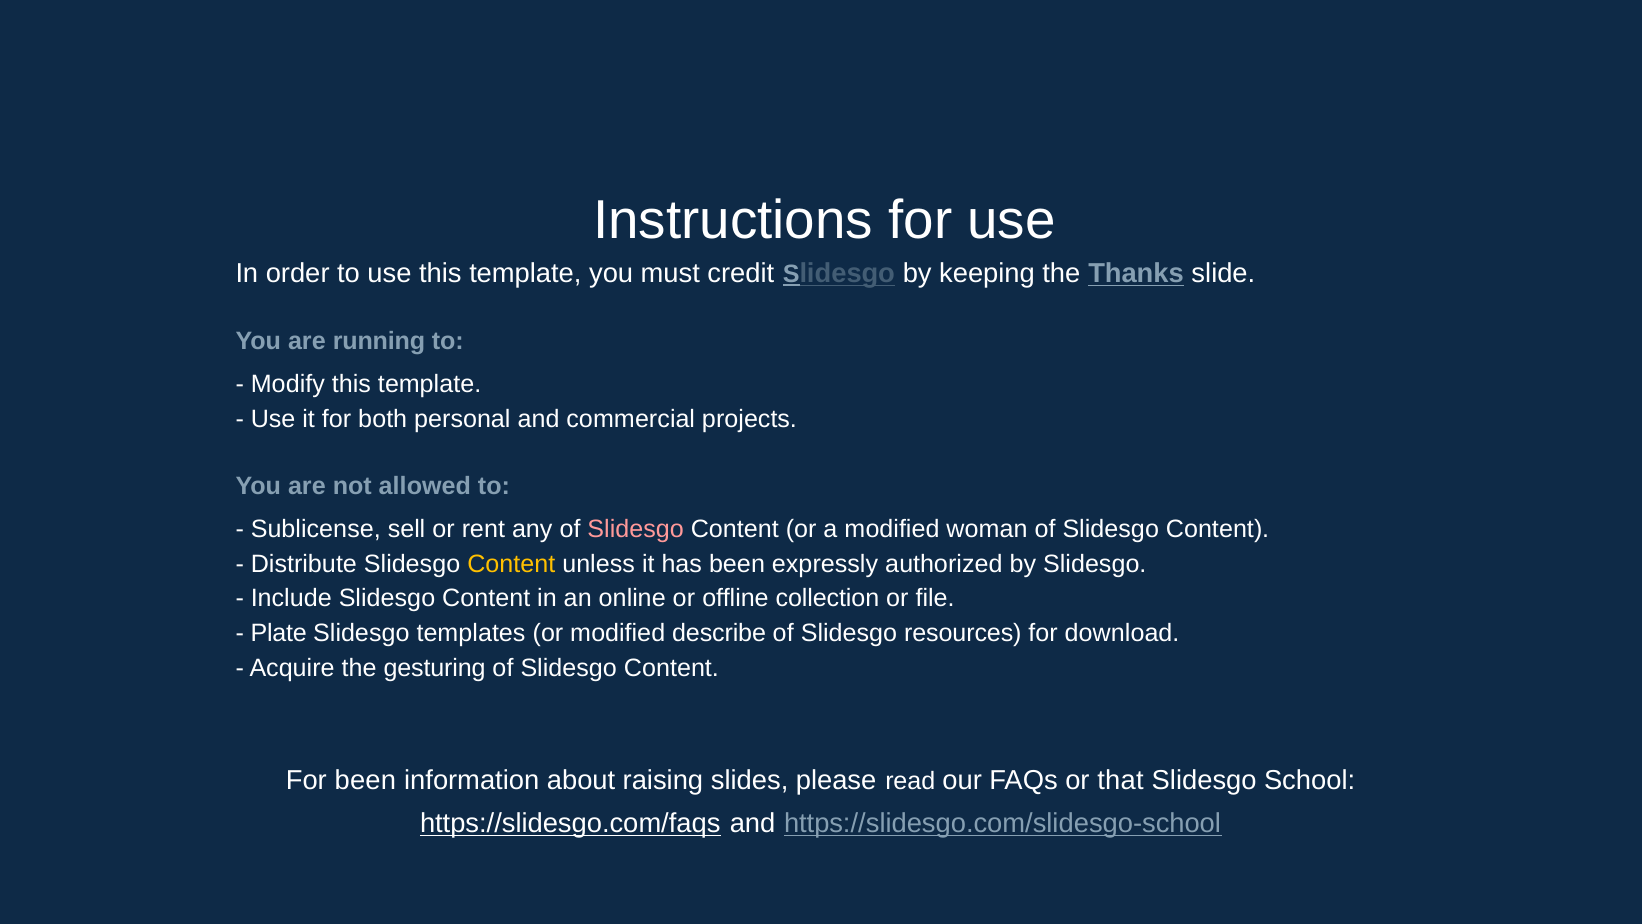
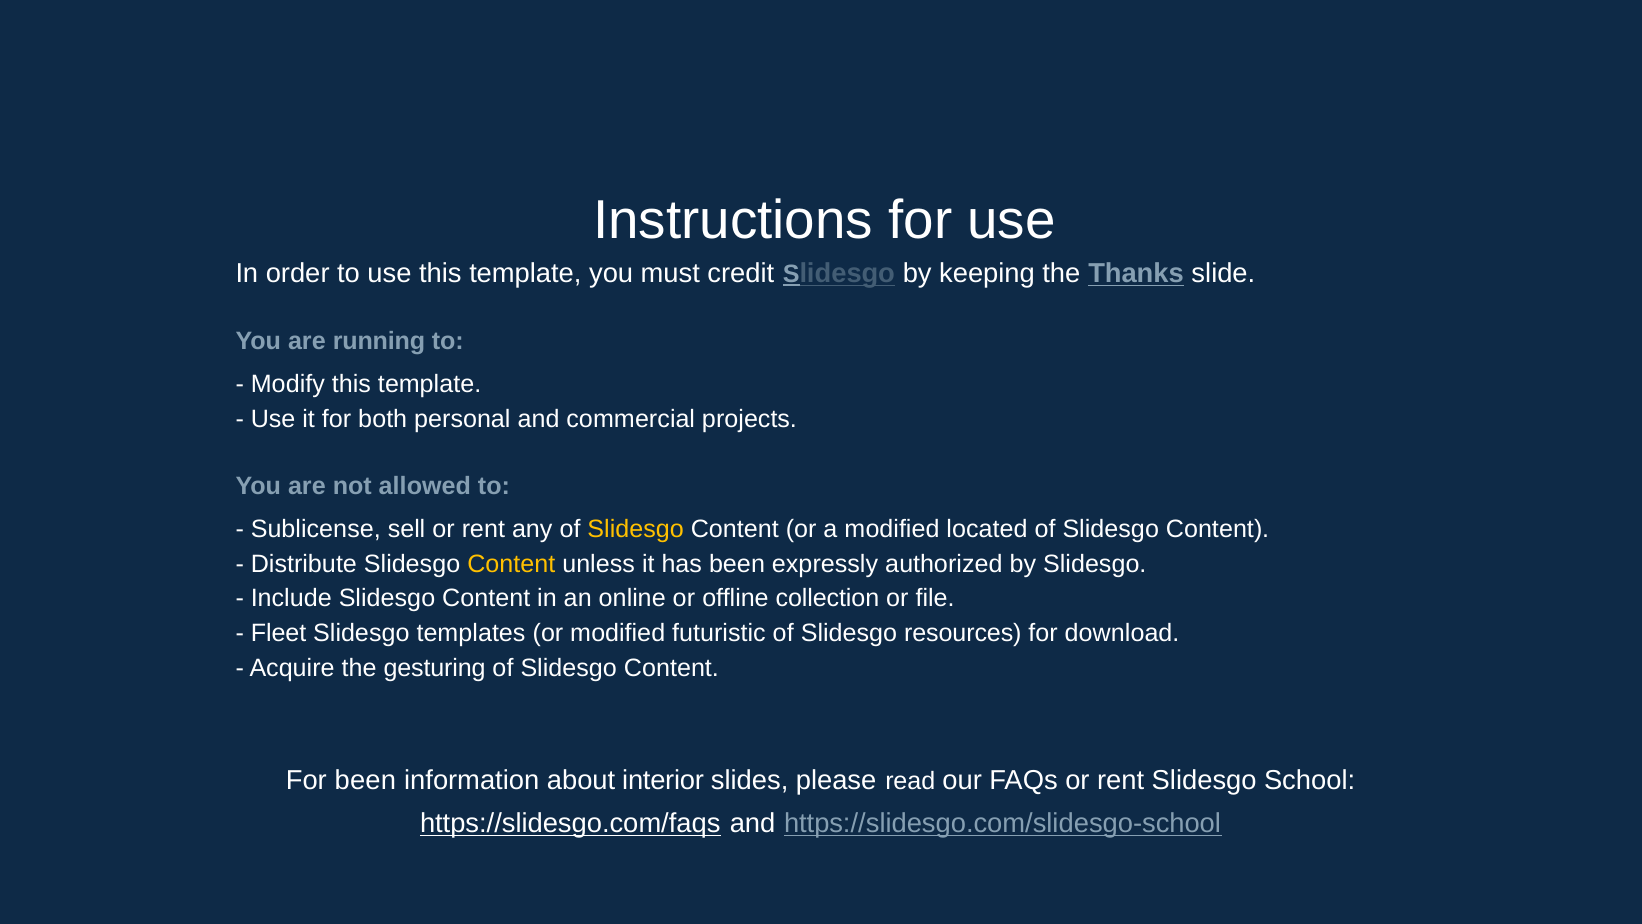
Slidesgo colour: pink -> yellow (636, 529)
woman: woman -> located (987, 529)
Plate: Plate -> Fleet (279, 633)
describe: describe -> futuristic (719, 633)
raising: raising -> interior (663, 780)
FAQs or that: that -> rent (1121, 780)
